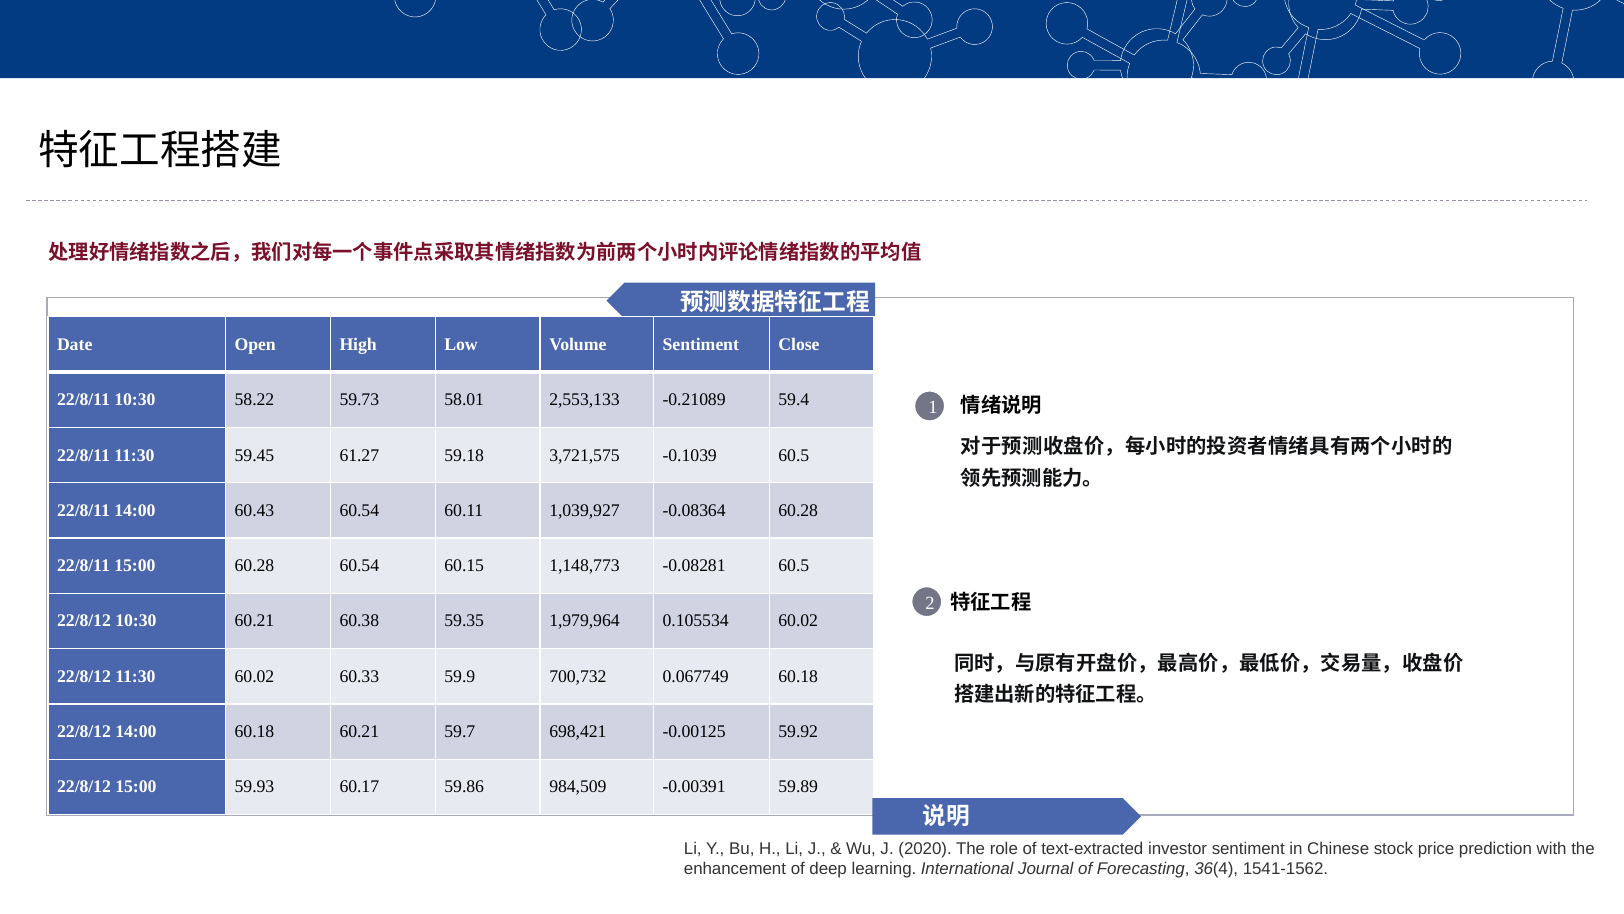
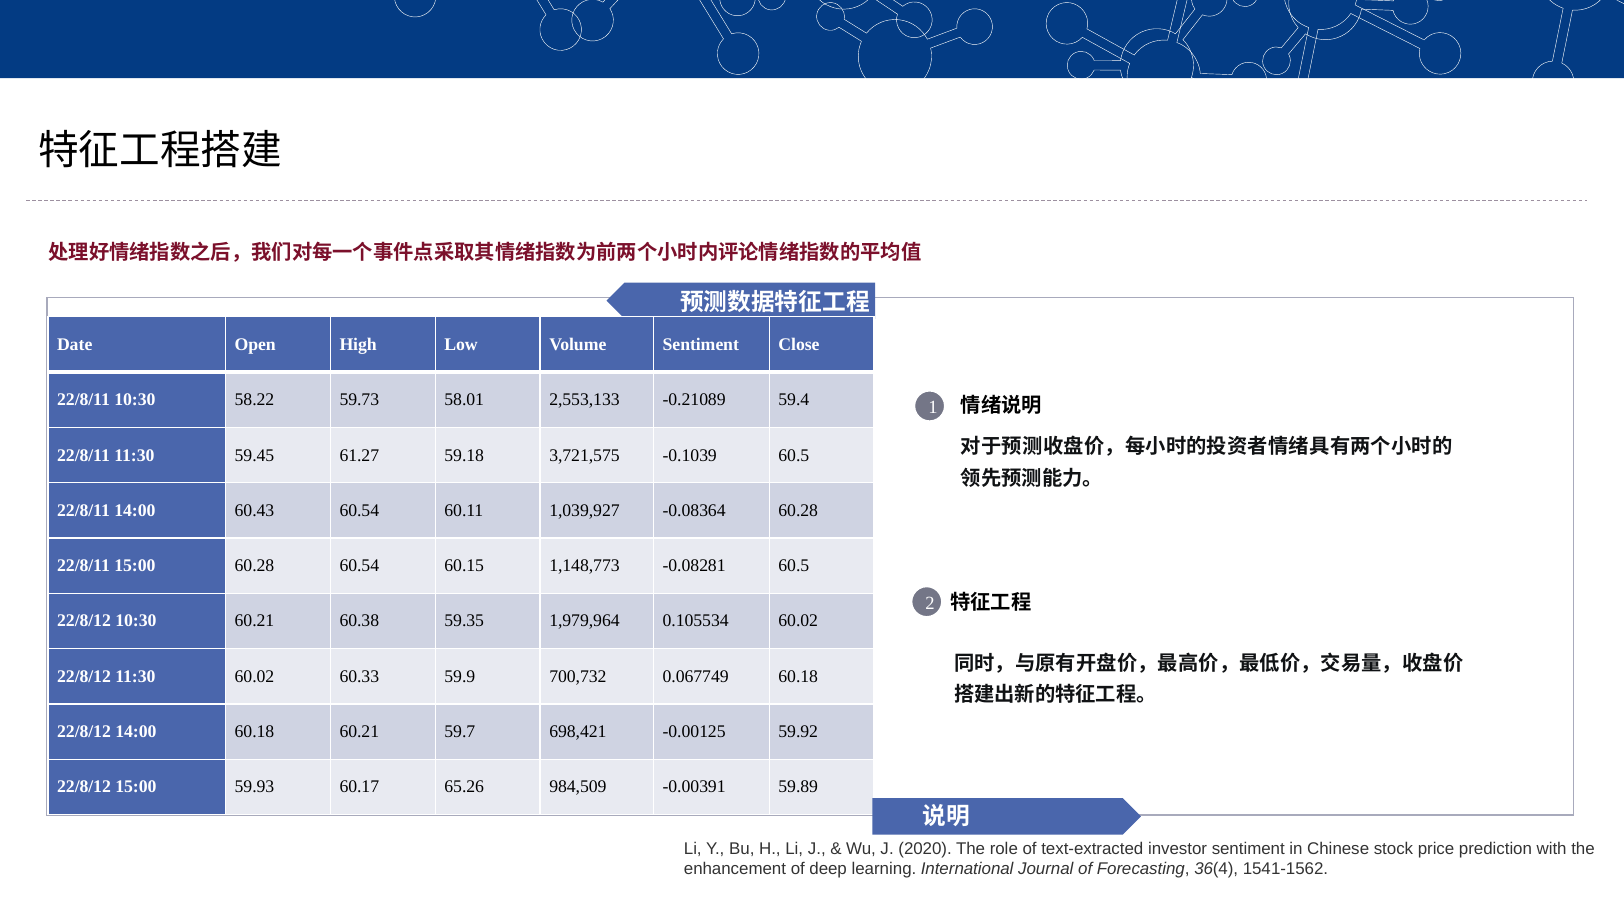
59.86: 59.86 -> 65.26 (464, 787)
